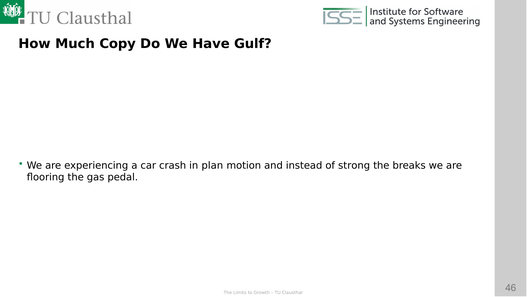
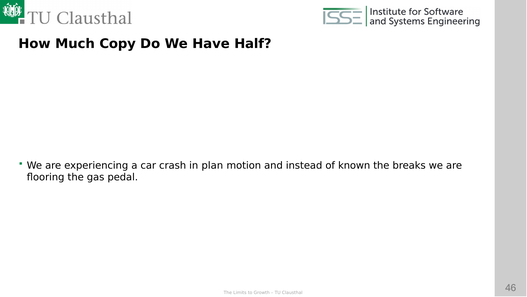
Gulf: Gulf -> Half (253, 44)
strong: strong -> known (354, 165)
